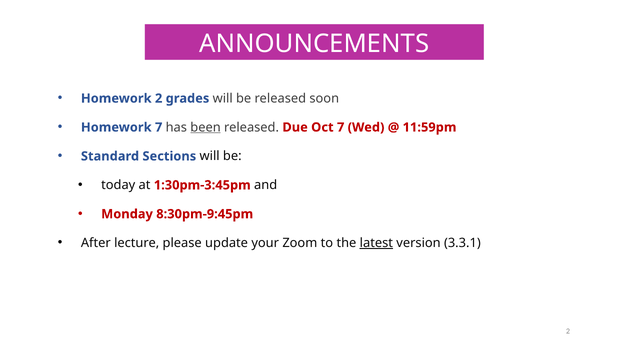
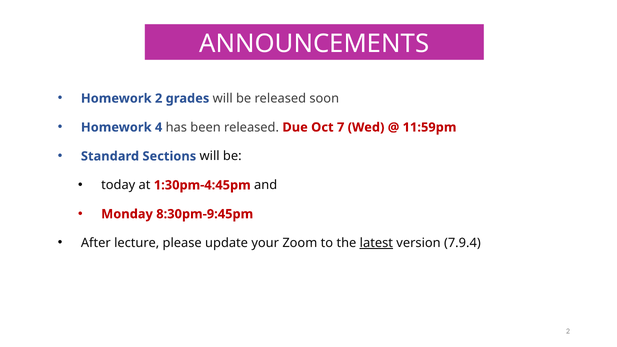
Homework 7: 7 -> 4 (159, 127)
been underline: present -> none (206, 127)
1:30pm-3:45pm: 1:30pm-3:45pm -> 1:30pm-4:45pm (202, 185)
3.3.1: 3.3.1 -> 7.9.4 (462, 243)
